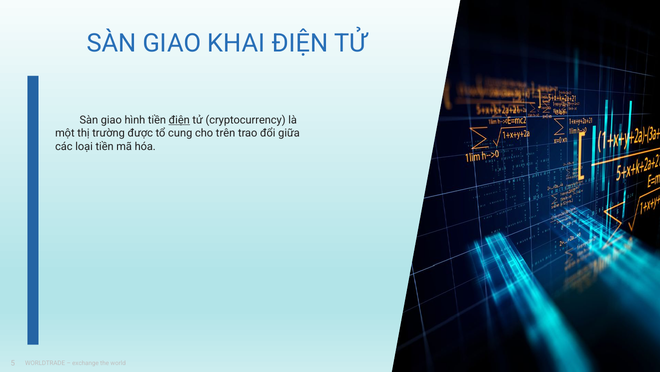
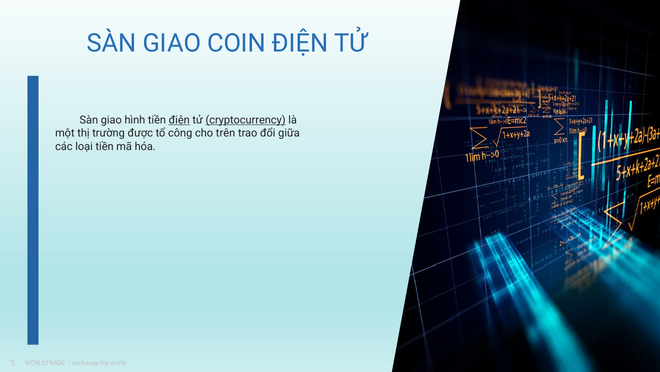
KHAI: KHAI -> COIN (236, 43)
cryptocurrency underline: none -> present (246, 120)
cung: cung -> công (180, 133)
